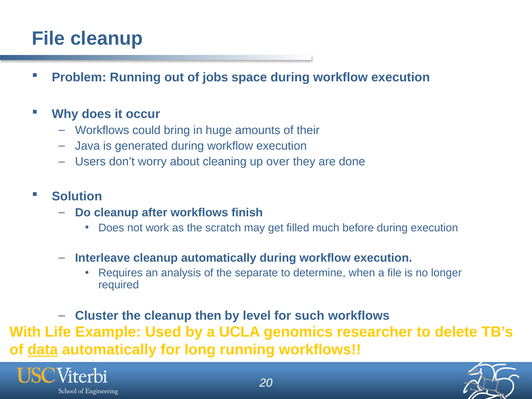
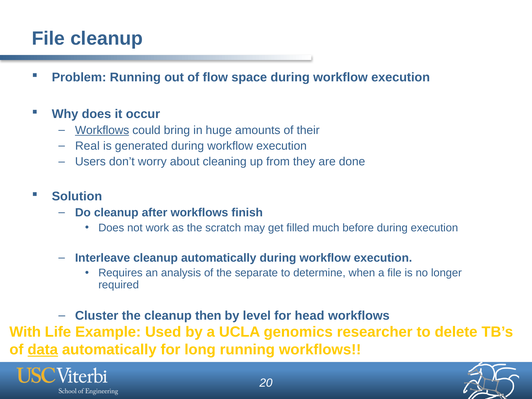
jobs: jobs -> flow (215, 77)
Workflows underline: none -> present (102, 130)
Java: Java -> Real (87, 146)
over: over -> from (278, 162)
such: such -> head (310, 316)
